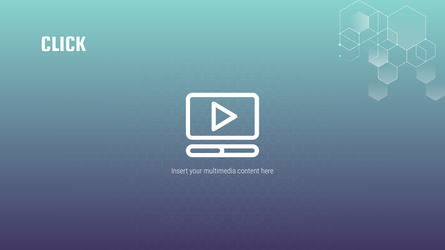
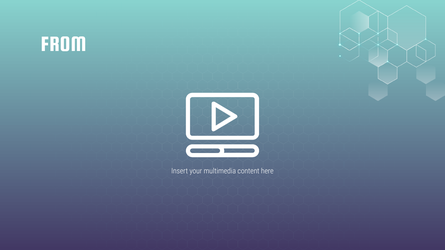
CLICK: CLICK -> FROM (64, 44)
